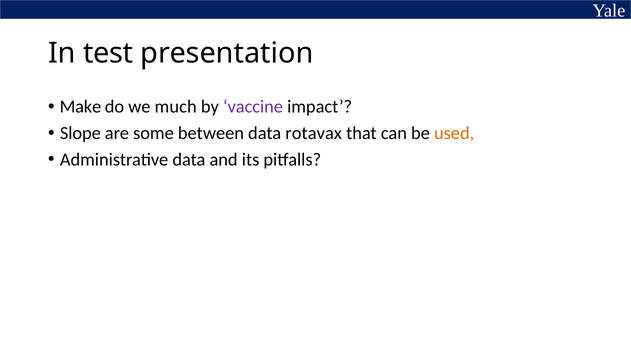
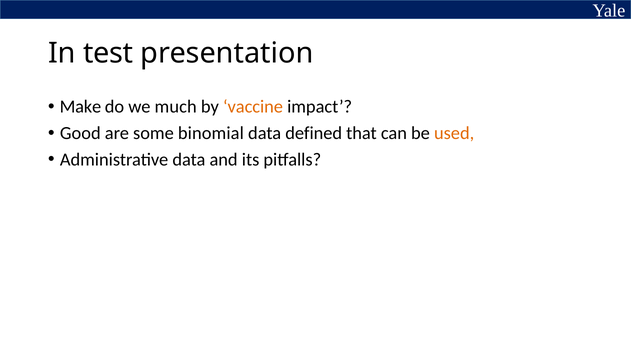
vaccine colour: purple -> orange (253, 107)
Slope: Slope -> Good (80, 133)
between: between -> binomial (211, 133)
rotavax: rotavax -> defined (314, 133)
